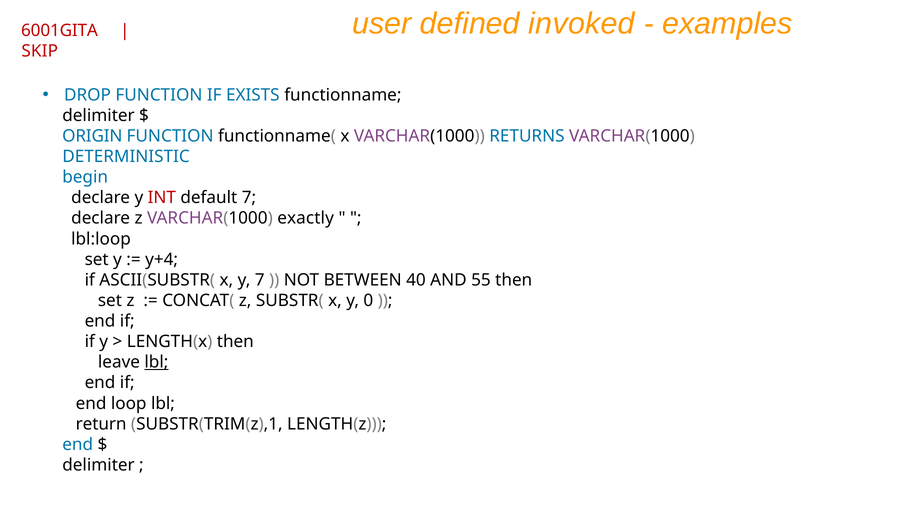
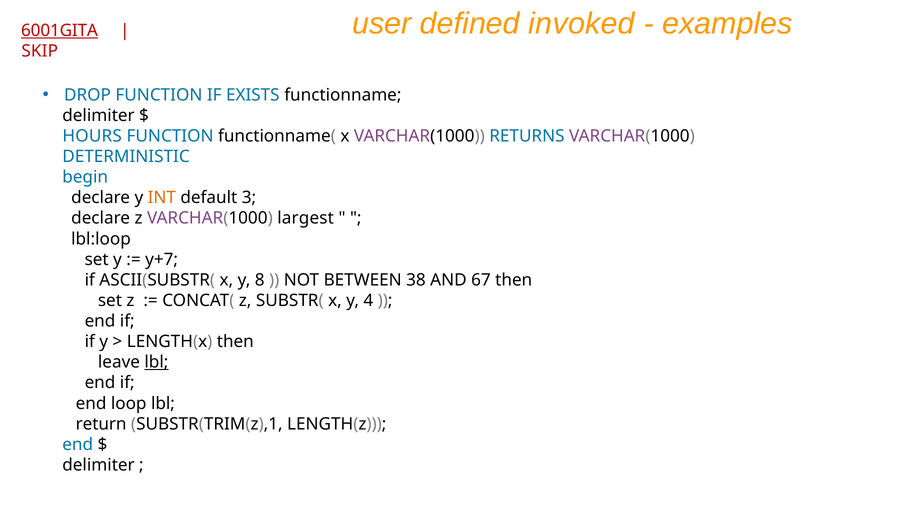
6001GITA underline: none -> present (60, 31)
ORIGIN: ORIGIN -> HOURS (92, 136)
INT colour: red -> orange (162, 198)
default 7: 7 -> 3 (249, 198)
exactly: exactly -> largest (306, 218)
y+4: y+4 -> y+7 (162, 260)
y 7: 7 -> 8 (260, 280)
40: 40 -> 38 (416, 280)
55: 55 -> 67 (481, 280)
0: 0 -> 4 (368, 301)
